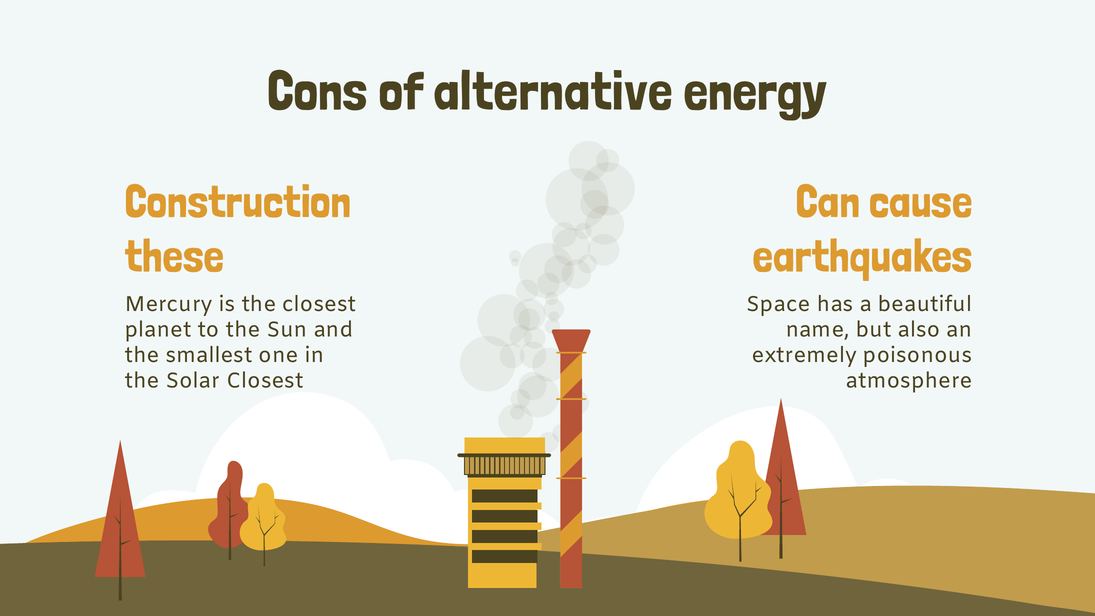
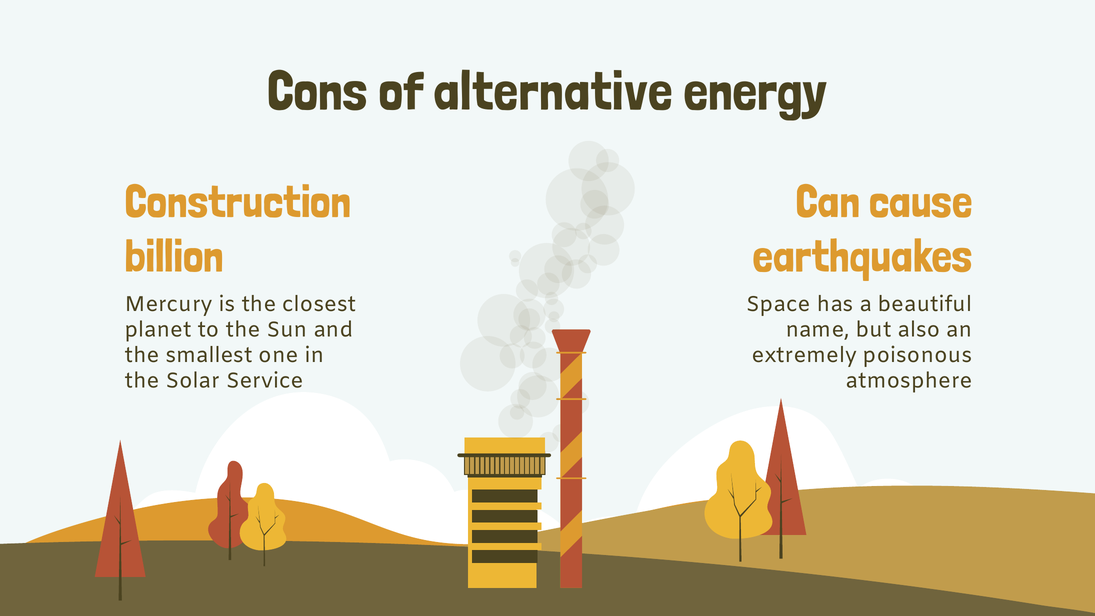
these: these -> billion (174, 257)
Solar Closest: Closest -> Service (265, 381)
